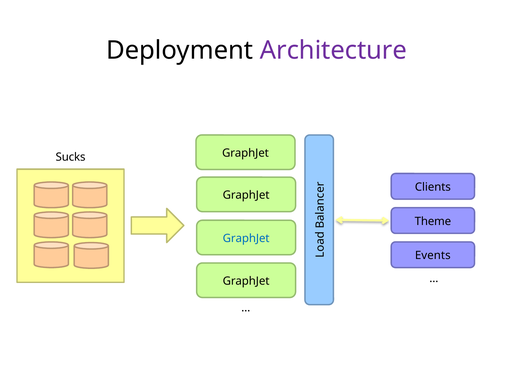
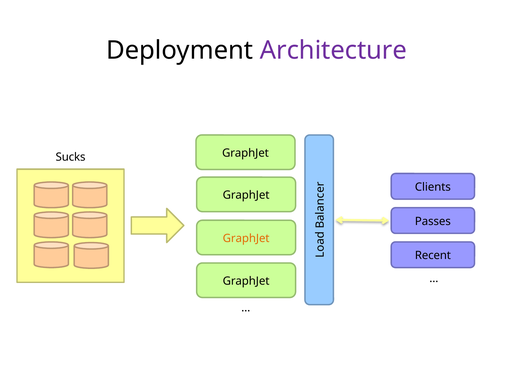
Theme: Theme -> Passes (433, 221)
GraphJet colour: blue -> orange (246, 238)
Events: Events -> Recent (433, 255)
